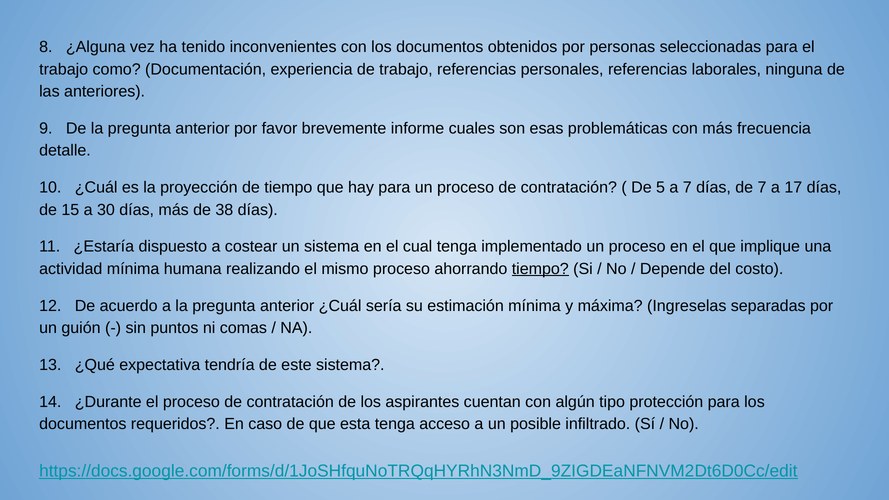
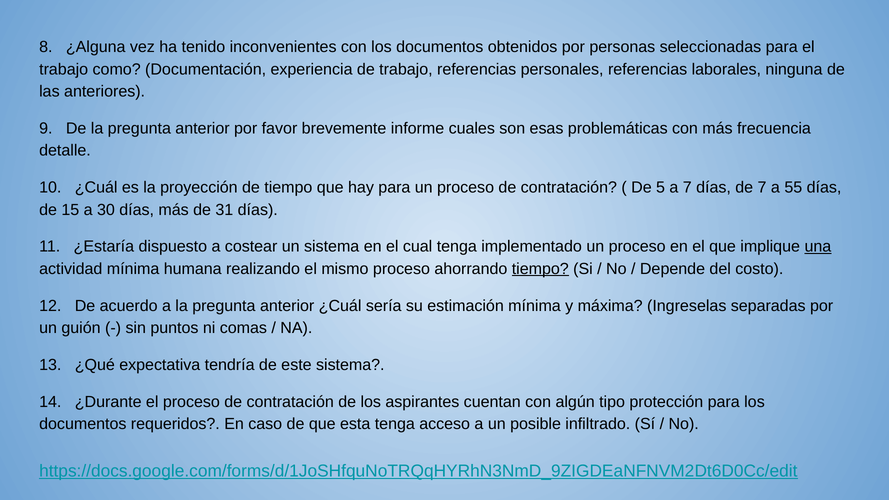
17: 17 -> 55 (793, 188)
38: 38 -> 31 (224, 210)
una underline: none -> present (818, 247)
